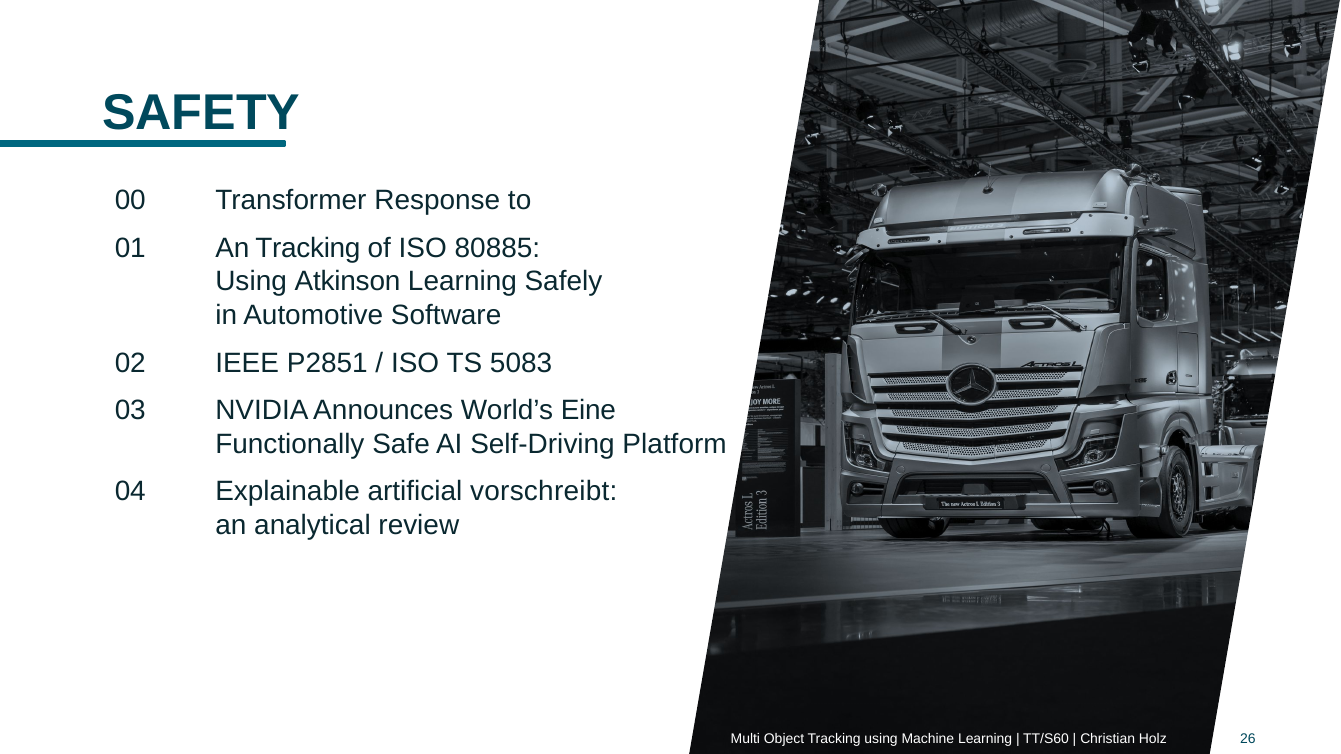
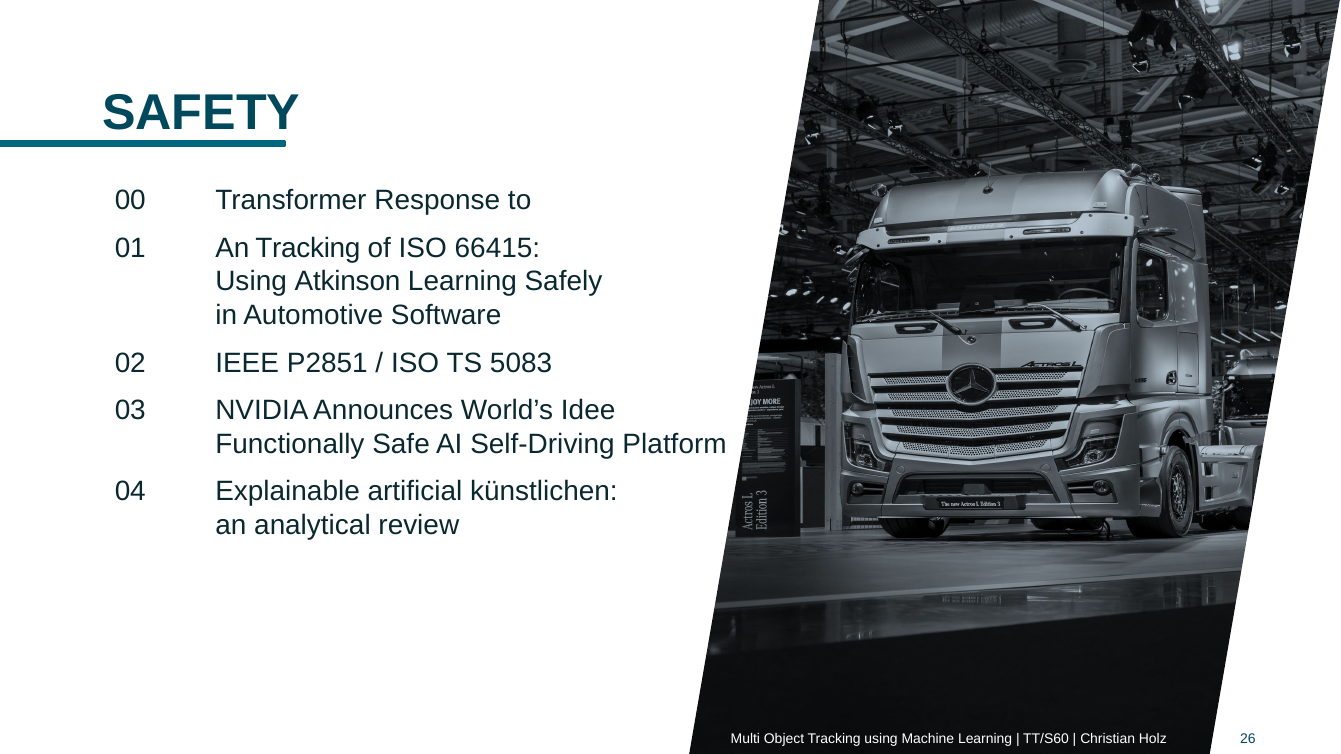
80885: 80885 -> 66415 (497, 248)
Eine: Eine -> Idee (588, 411)
vorschreibt: vorschreibt -> künstlichen (544, 492)
